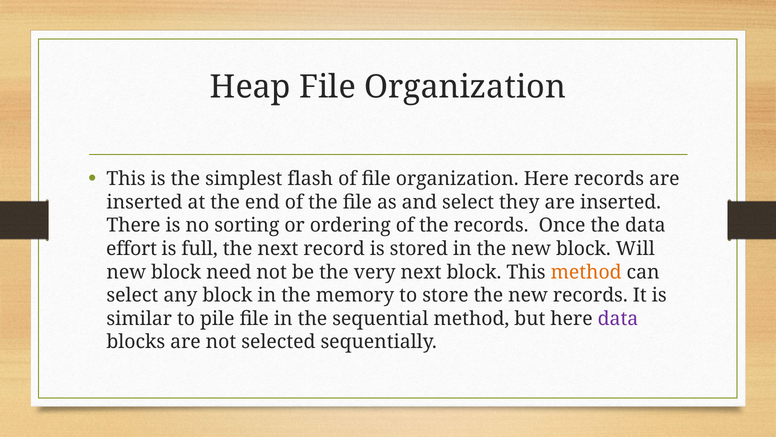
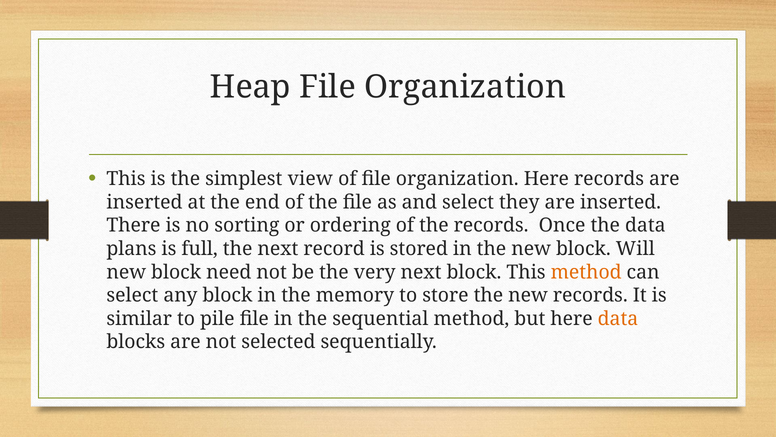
flash: flash -> view (310, 179)
effort: effort -> plans (131, 249)
data colour: purple -> orange (618, 318)
